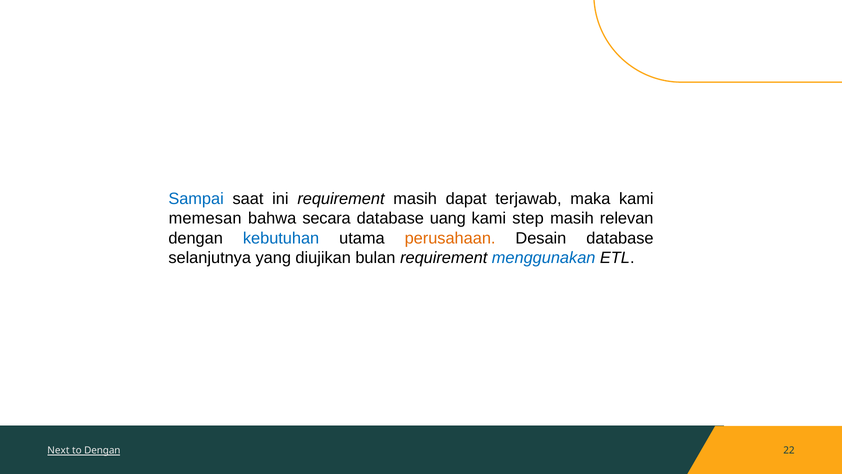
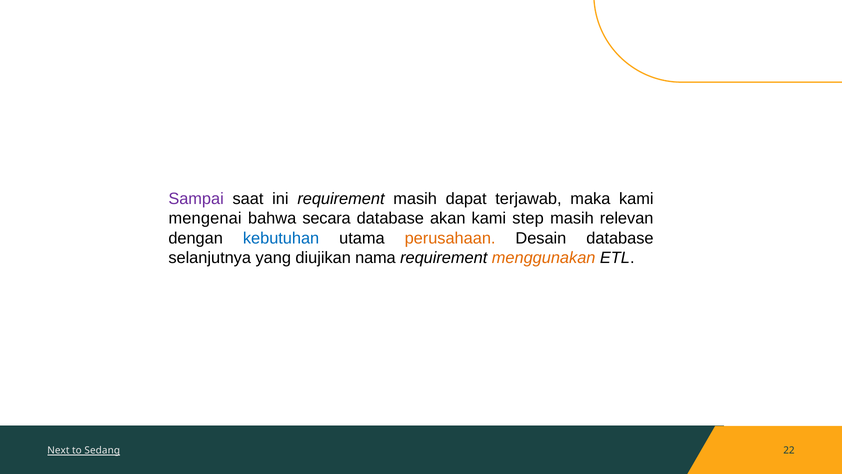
Sampai colour: blue -> purple (196, 199)
memesan: memesan -> mengenai (205, 218)
uang: uang -> akan (448, 218)
bulan: bulan -> nama (375, 258)
menggunakan colour: blue -> orange (544, 258)
to Dengan: Dengan -> Sedang (102, 450)
